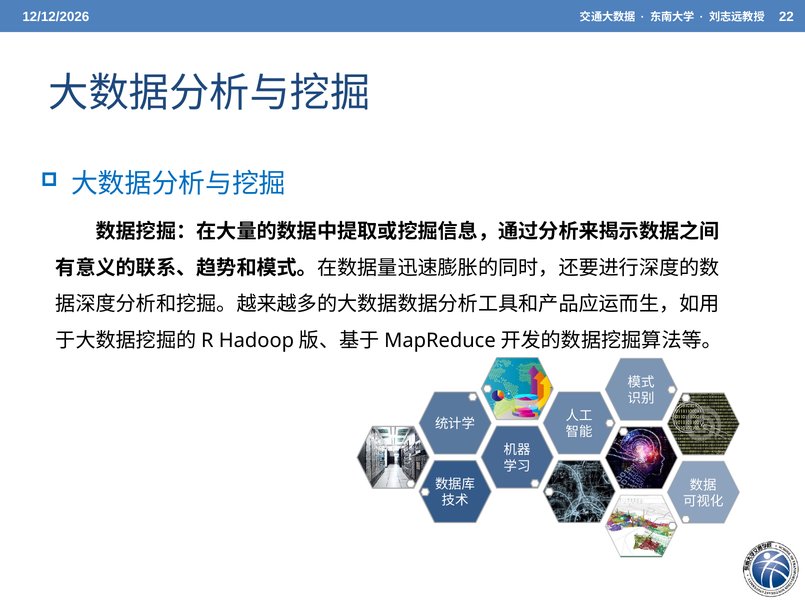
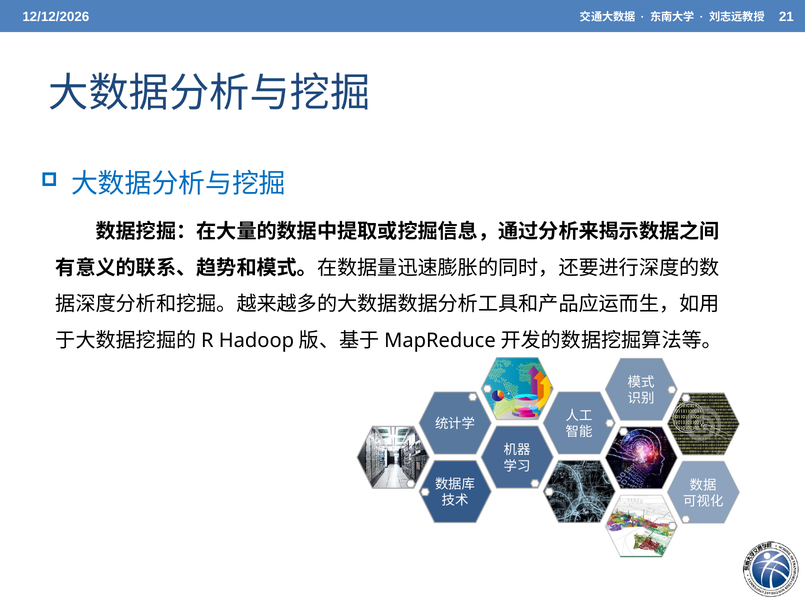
22: 22 -> 21 (786, 17)
